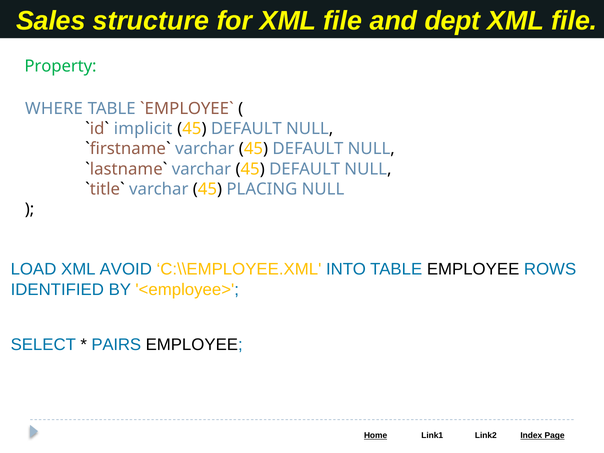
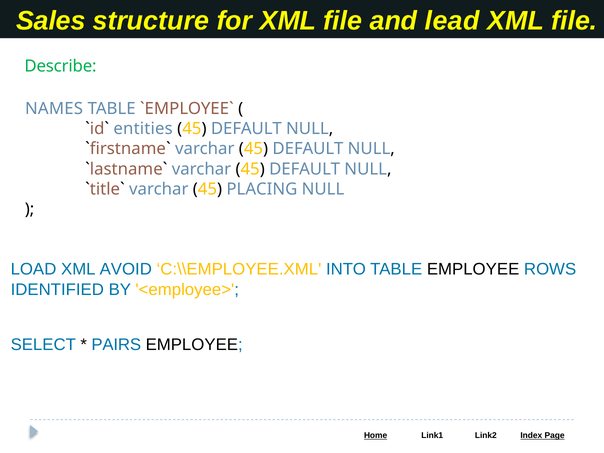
dept: dept -> lead (452, 21)
Property: Property -> Describe (61, 66)
WHERE: WHERE -> NAMES (54, 109)
implicit: implicit -> entities (143, 129)
